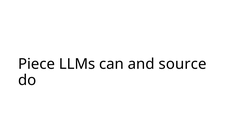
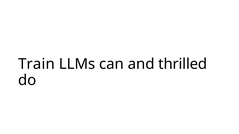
Piece: Piece -> Train (36, 64)
source: source -> thrilled (183, 64)
